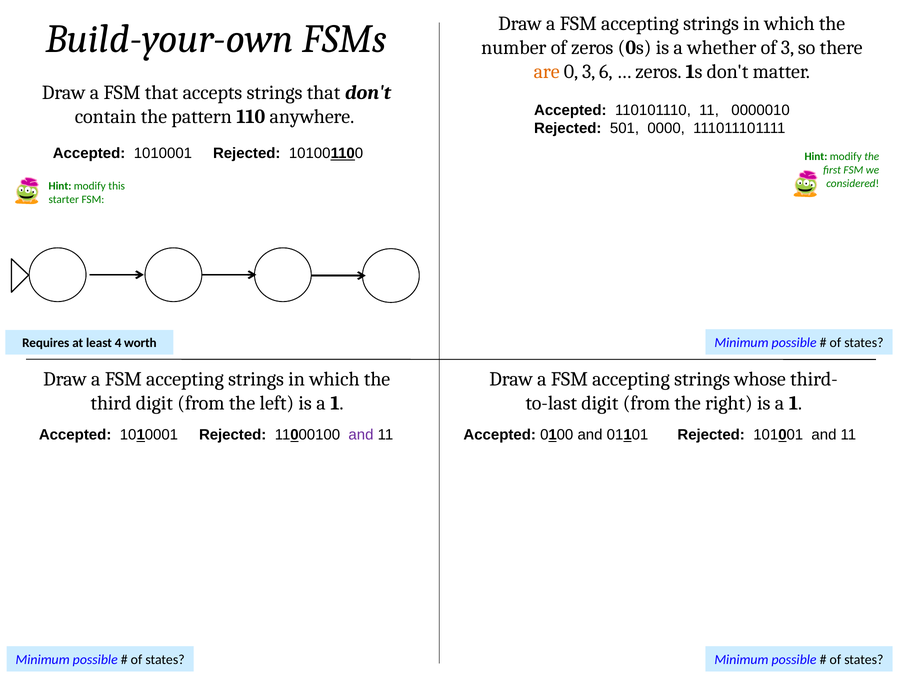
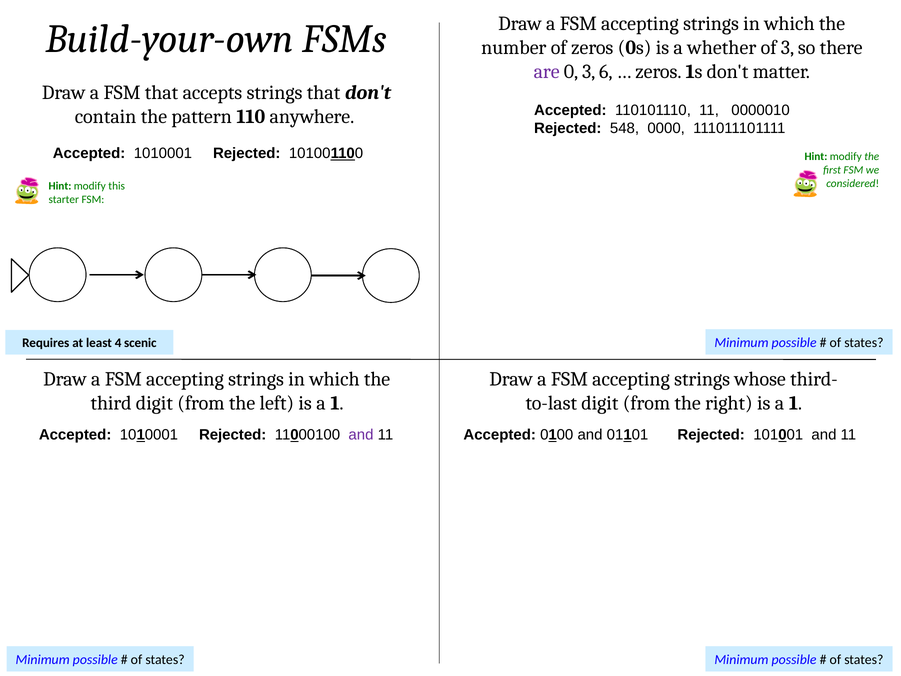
are colour: orange -> purple (547, 72)
501: 501 -> 548 (624, 128)
worth: worth -> scenic (140, 343)
